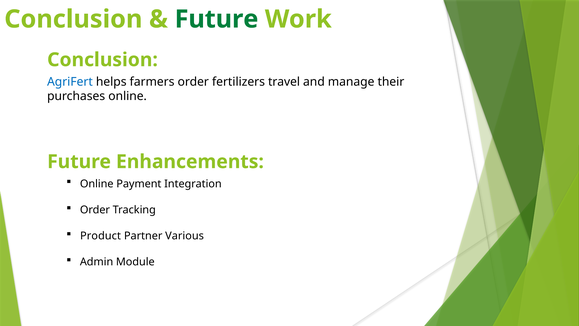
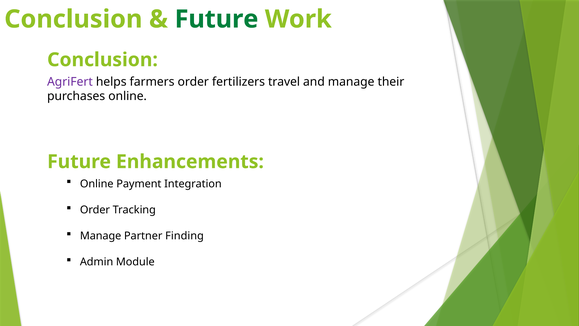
AgriFert colour: blue -> purple (70, 82)
Product: Product -> Manage (101, 236)
Various: Various -> Finding (185, 236)
